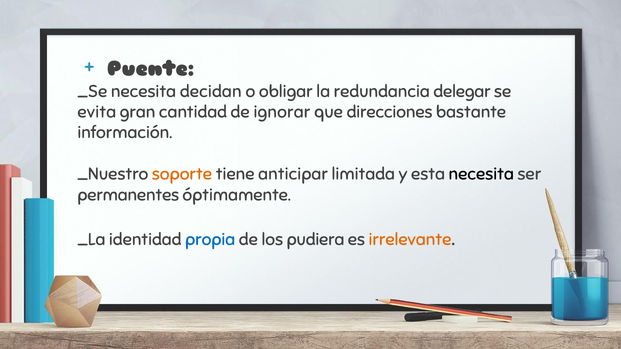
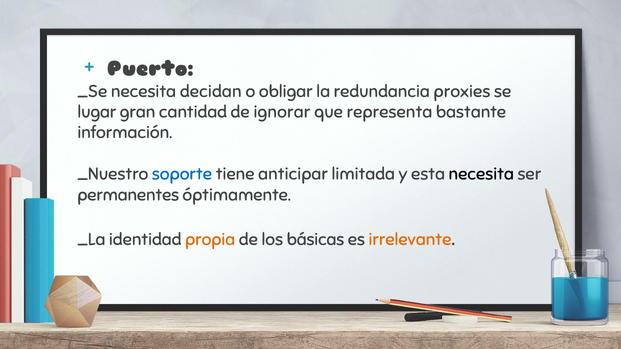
Puente: Puente -> Puerto (151, 69)
delegar: delegar -> proxies (462, 92)
evita: evita -> lugar (97, 112)
direcciones: direcciones -> representa (389, 112)
soporte colour: orange -> blue (182, 174)
propia colour: blue -> orange (210, 240)
pudiera: pudiera -> básicas (315, 240)
